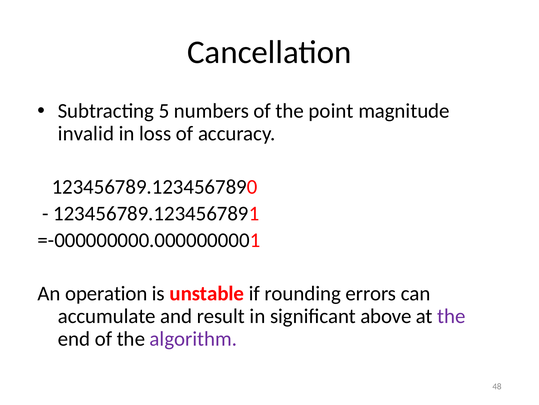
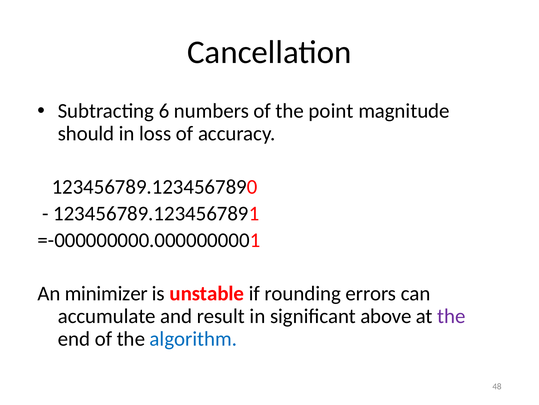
5: 5 -> 6 (164, 111)
invalid: invalid -> should (86, 133)
operation: operation -> minimizer (106, 293)
algorithm colour: purple -> blue (193, 338)
